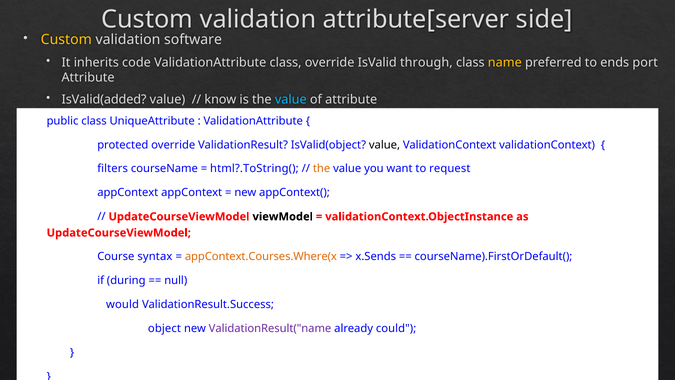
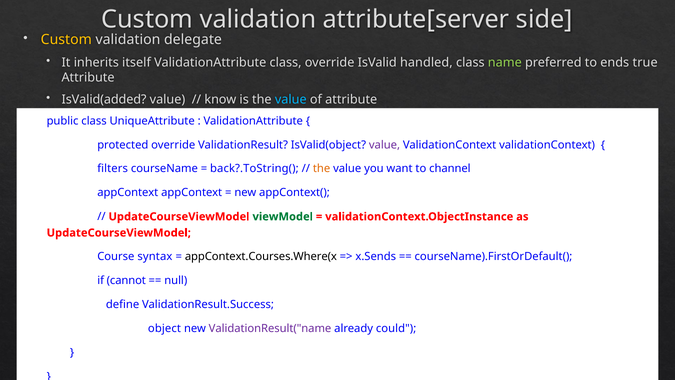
software: software -> delegate (193, 40)
inherits code: code -> itself (136, 62)
through: through -> handled (426, 62)
name colour: yellow -> light green (505, 62)
port: port -> true (645, 62)
value colour: black -> purple (384, 145)
html?.ToString(: html?.ToString( -> back?.ToString( (254, 169)
request: request -> channel (450, 169)
viewModel colour: black -> green (283, 216)
appContext.Courses.Where(x colour: orange -> black (261, 257)
during: during -> cannot (126, 280)
would: would -> define (123, 304)
